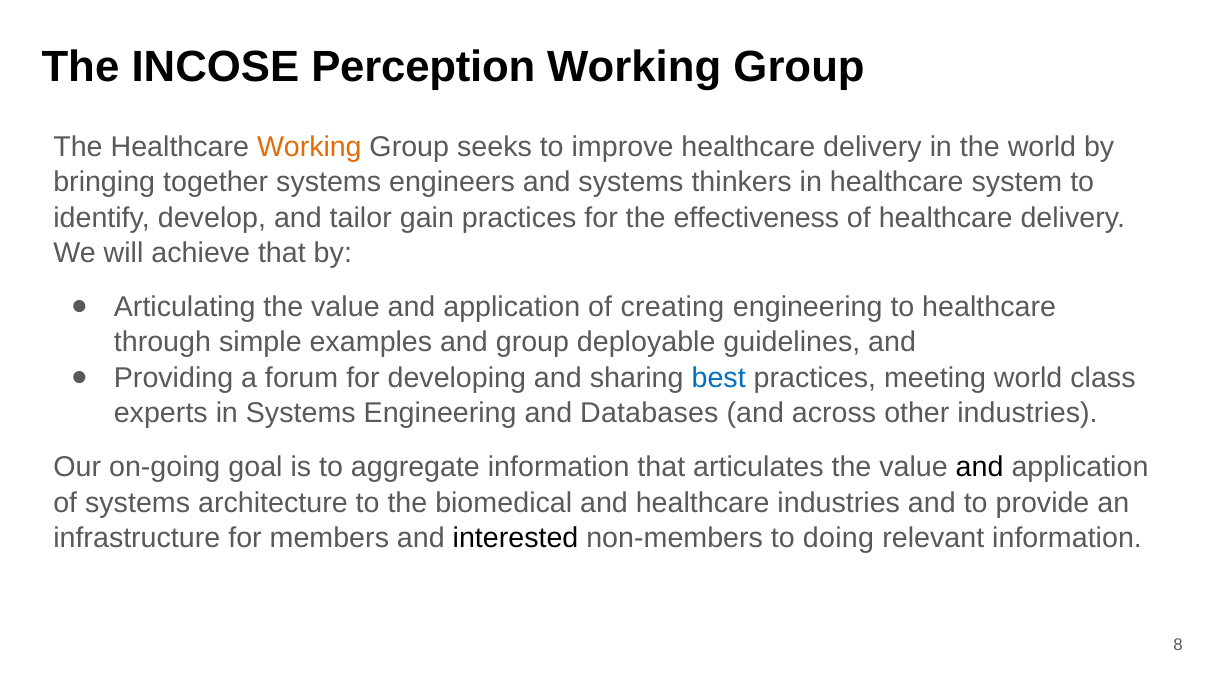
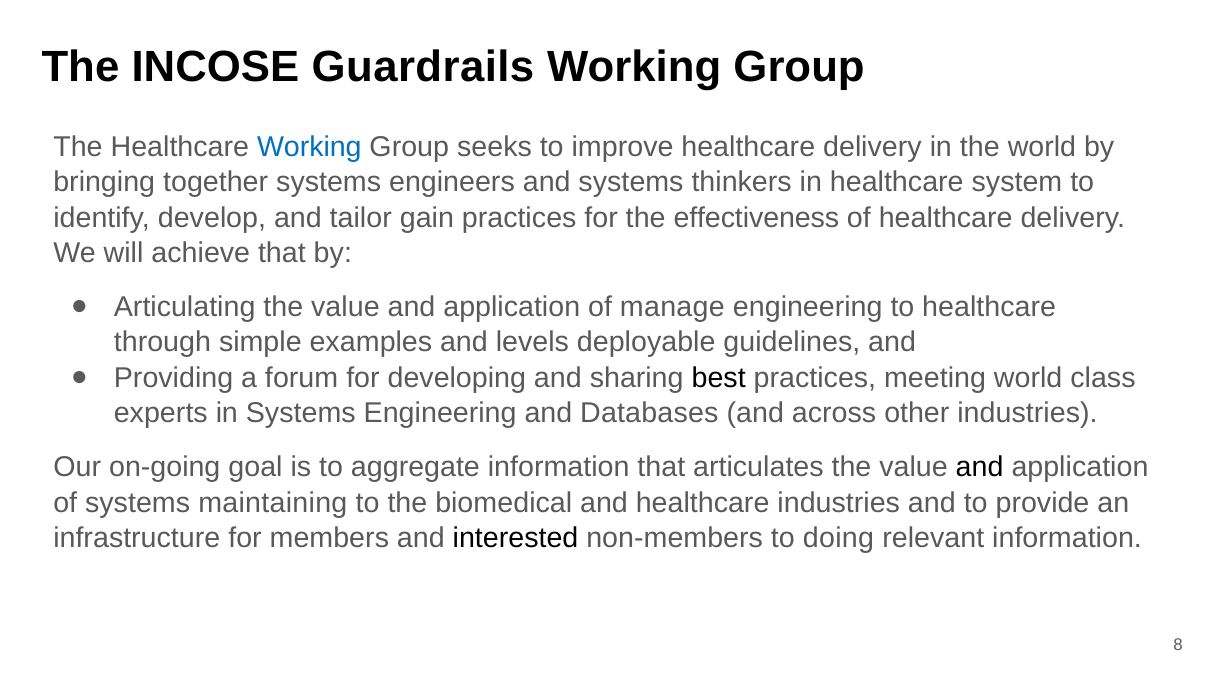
Perception: Perception -> Guardrails (423, 67)
Working colour: orange -> blue (309, 147)
creating: creating -> manage (672, 307)
and group: group -> levels (532, 343)
best colour: blue -> black (719, 378)
architecture: architecture -> maintaining (273, 503)
